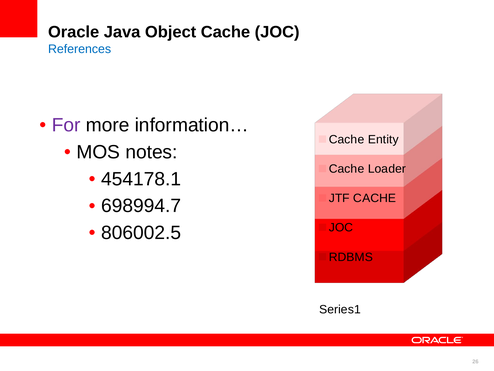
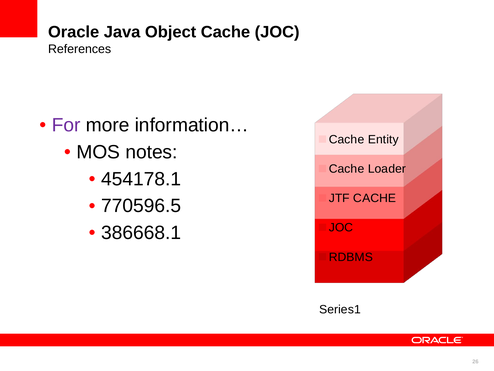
References colour: blue -> black (80, 49)
698994.7: 698994.7 -> 770596.5 (141, 206)
806002.5: 806002.5 -> 386668.1 (141, 233)
